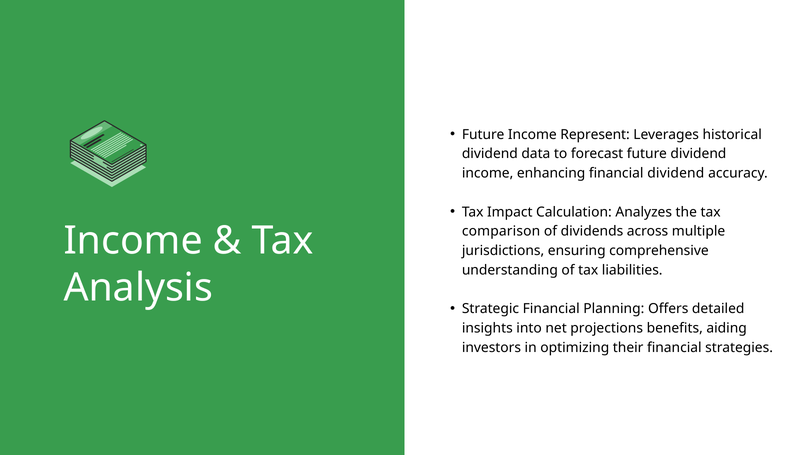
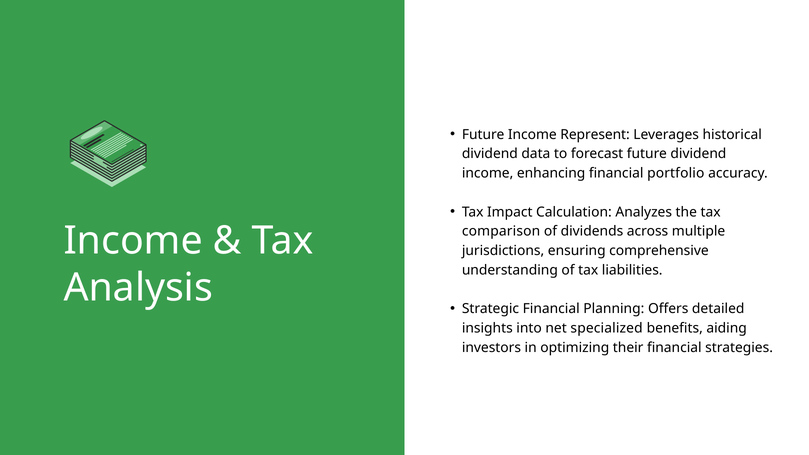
financial dividend: dividend -> portfolio (676, 173)
projections: projections -> specialized (607, 328)
